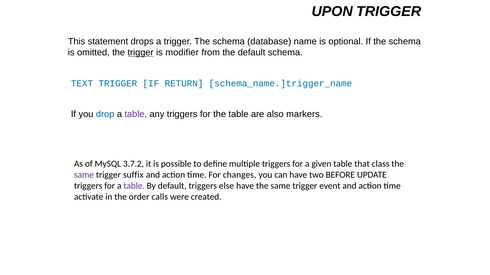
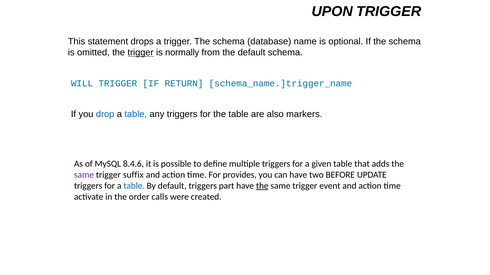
modifier: modifier -> normally (182, 53)
TEXT: TEXT -> WILL (82, 84)
table colour: purple -> blue (136, 114)
3.7.2: 3.7.2 -> 8.4.6 (133, 164)
class: class -> adds (381, 164)
changes: changes -> provides (240, 175)
table colour: purple -> blue (134, 186)
else: else -> part (227, 186)
the underline: none -> present (262, 186)
